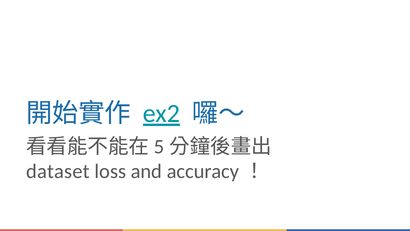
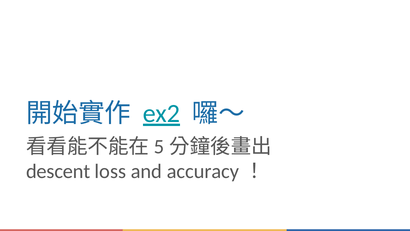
dataset: dataset -> descent (58, 171)
